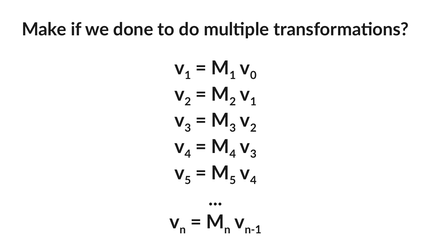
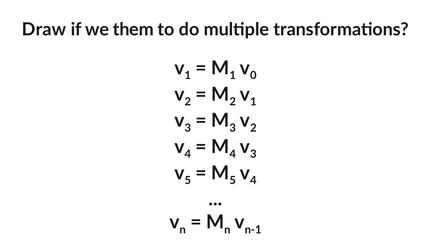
Make: Make -> Draw (44, 30)
done: done -> them (133, 30)
